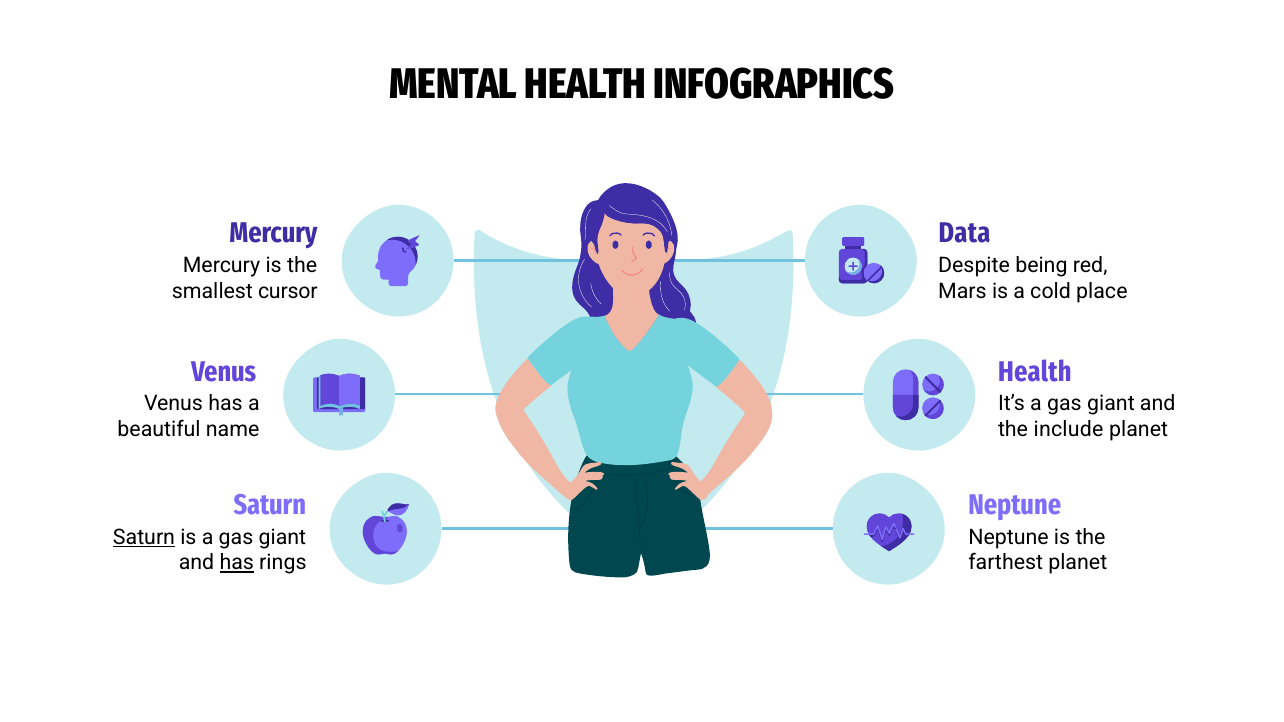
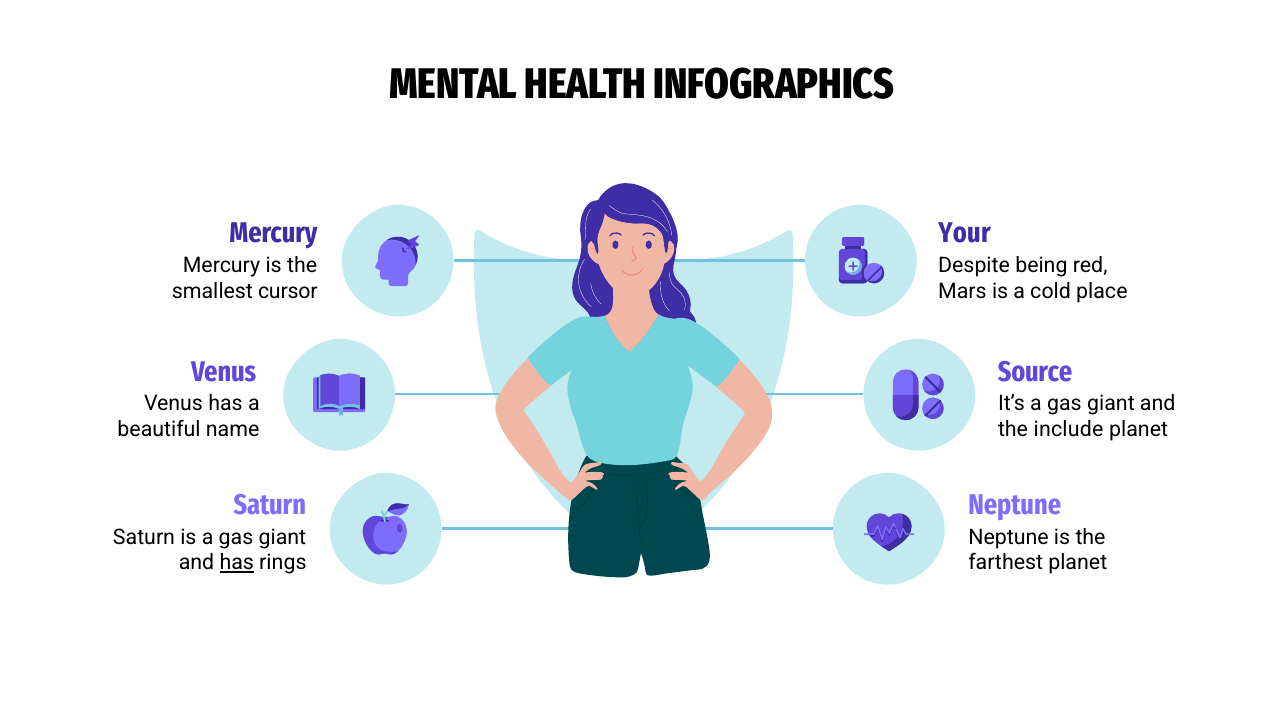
Data: Data -> Your (964, 234)
Health: Health -> Source (1035, 372)
Saturn underline: present -> none (144, 537)
